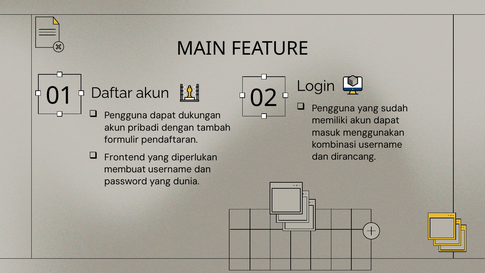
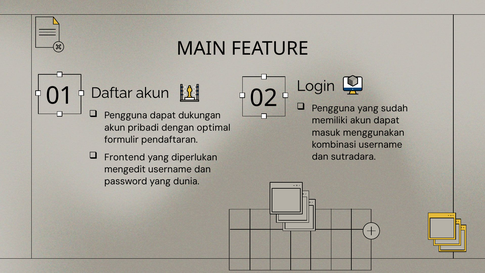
tambah: tambah -> optimal (214, 128)
dirancang: dirancang -> sutradara (353, 157)
membuat: membuat -> mengedit (125, 169)
